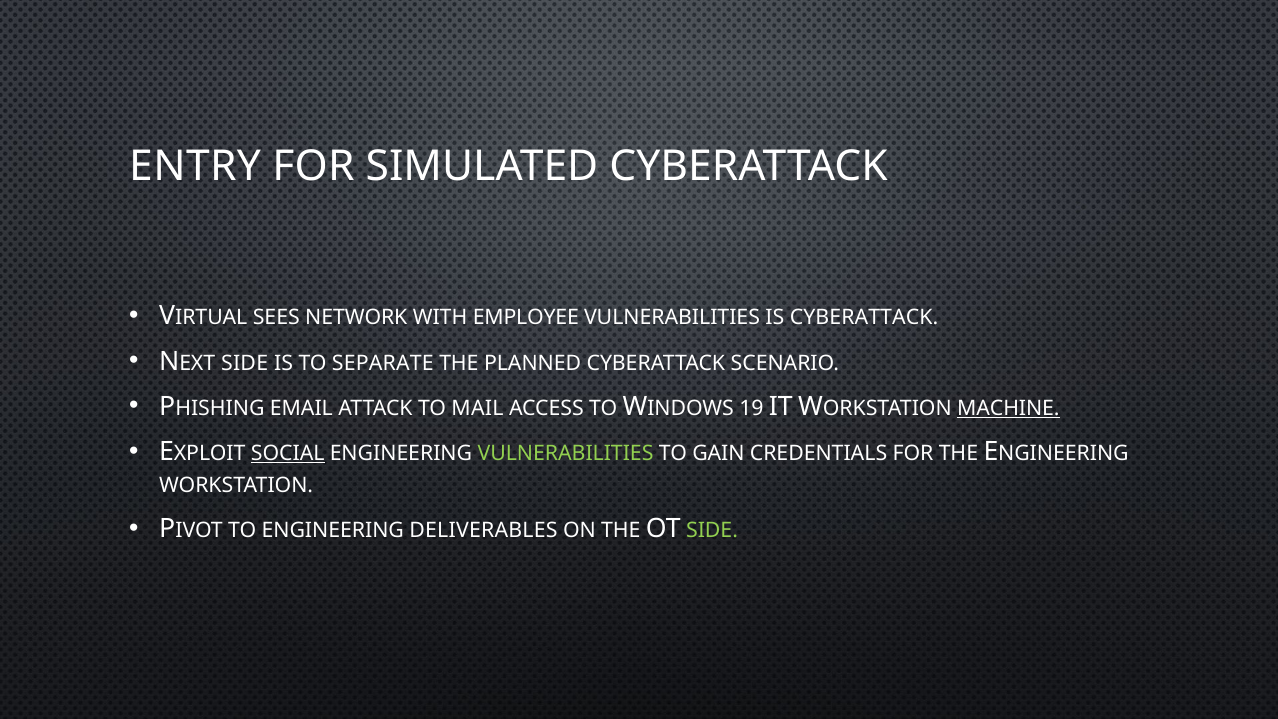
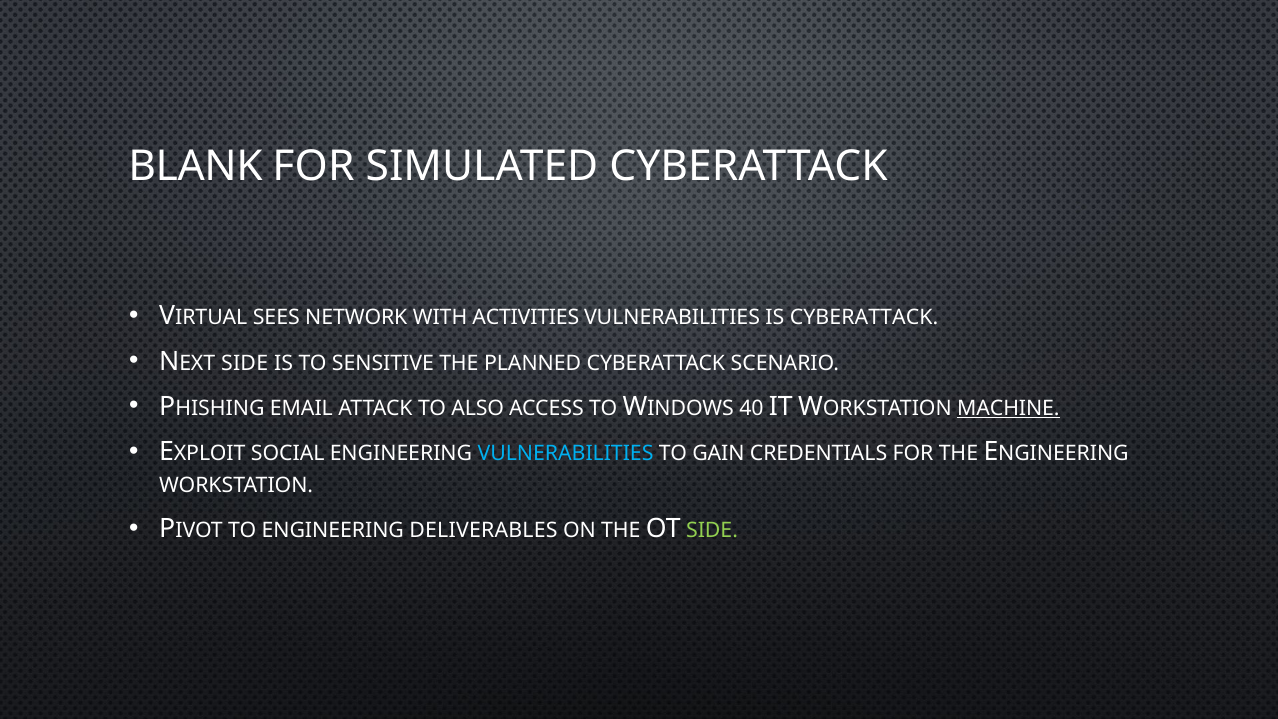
ENTRY: ENTRY -> BLANK (196, 167)
EMPLOYEE: EMPLOYEE -> ACTIVITIES (526, 318)
SEPARATE: SEPARATE -> SENSITIVE (383, 363)
MAIL: MAIL -> ALSO (478, 408)
19: 19 -> 40 (751, 408)
SOCIAL underline: present -> none (288, 454)
VULNERABILITIES colour: light green -> light blue (566, 454)
